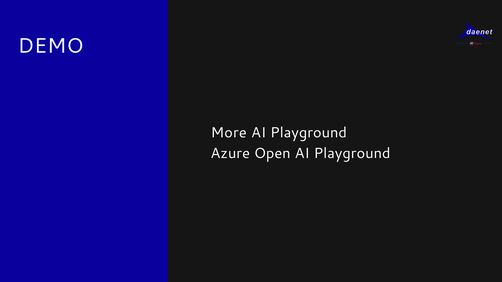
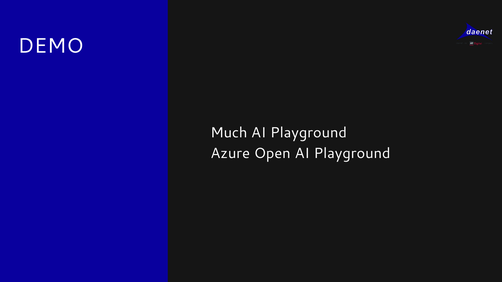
More: More -> Much (229, 133)
